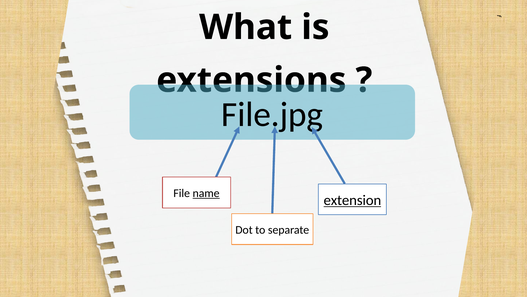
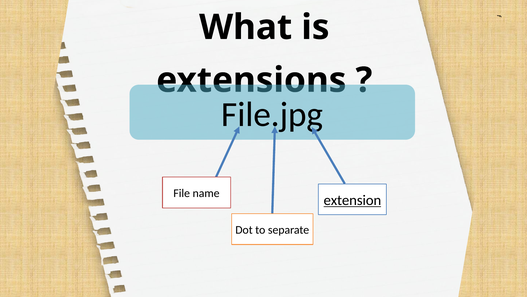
name underline: present -> none (206, 193)
